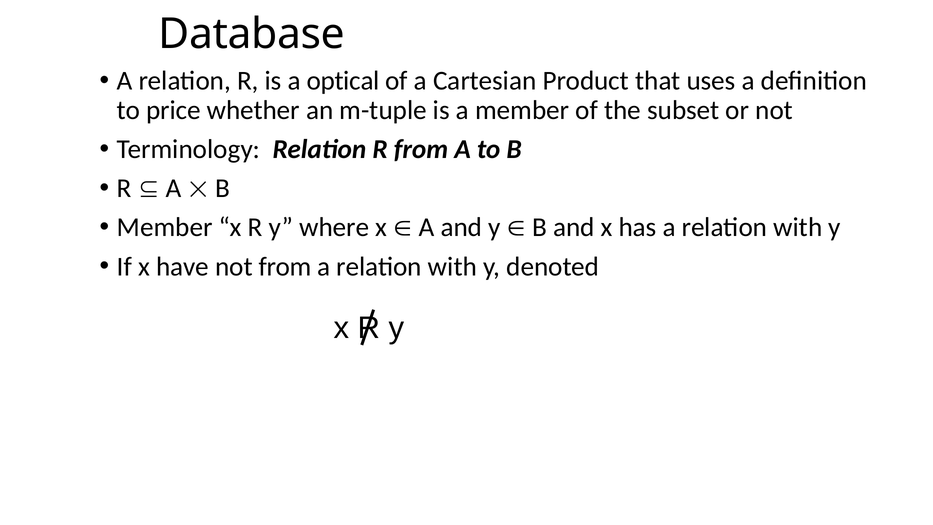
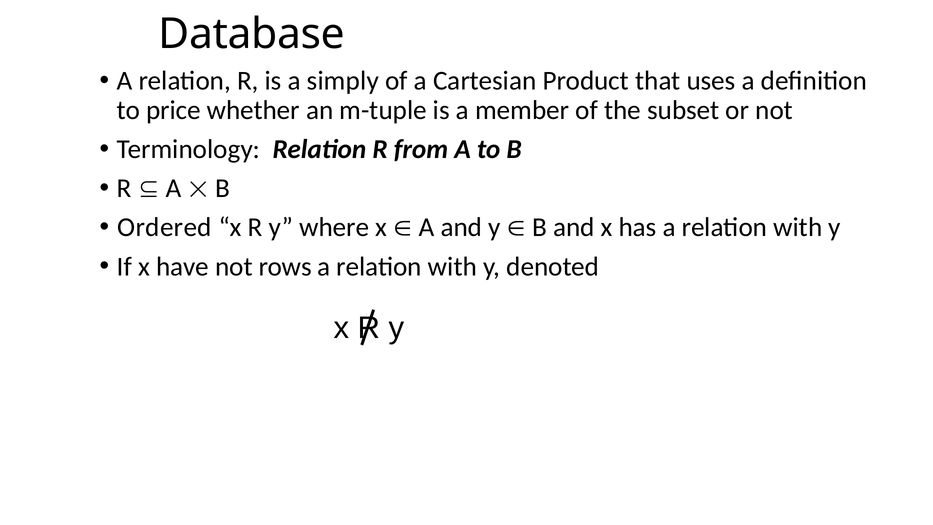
optical: optical -> simply (343, 81)
Member: Member -> Ordered (165, 227)
not from: from -> rows (285, 266)
